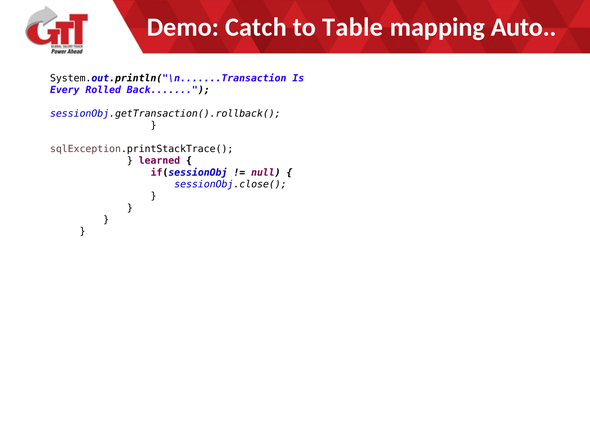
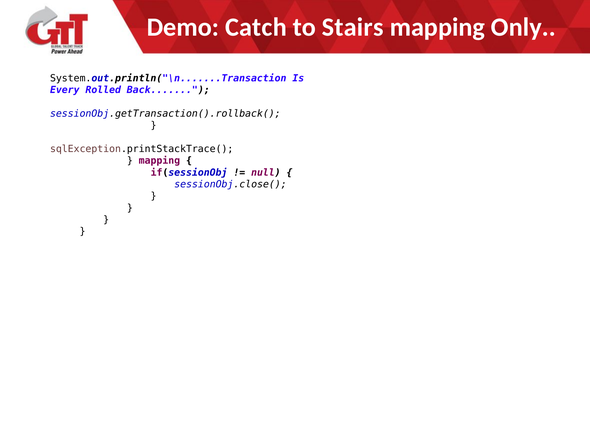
Table: Table -> Stairs (353, 27)
Auto: Auto -> Only (523, 27)
learned: learned -> mapping (159, 161)
